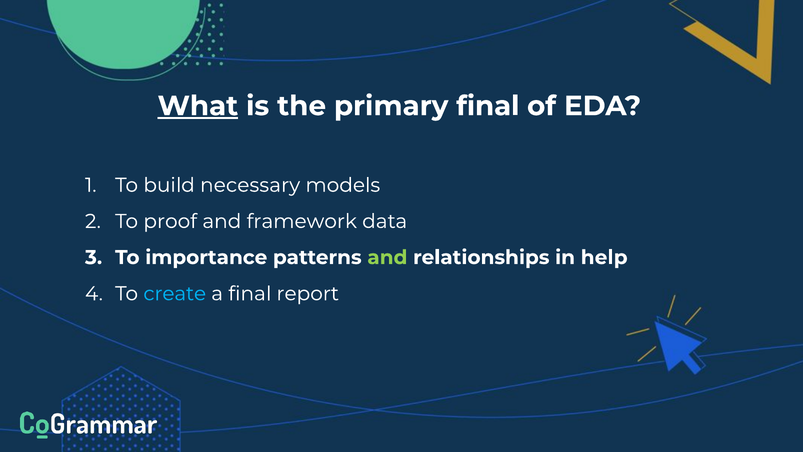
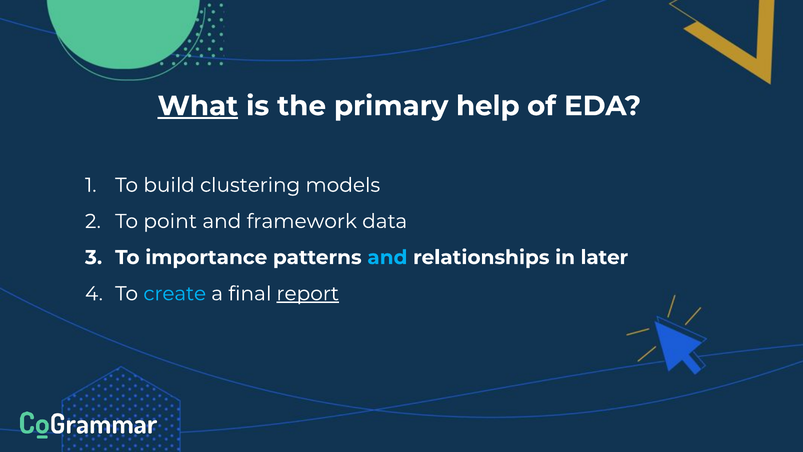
primary final: final -> help (488, 106)
necessary: necessary -> clustering (250, 185)
proof: proof -> point (170, 221)
and colour: light green -> light blue (387, 257)
help: help -> later (604, 257)
report underline: none -> present (308, 293)
